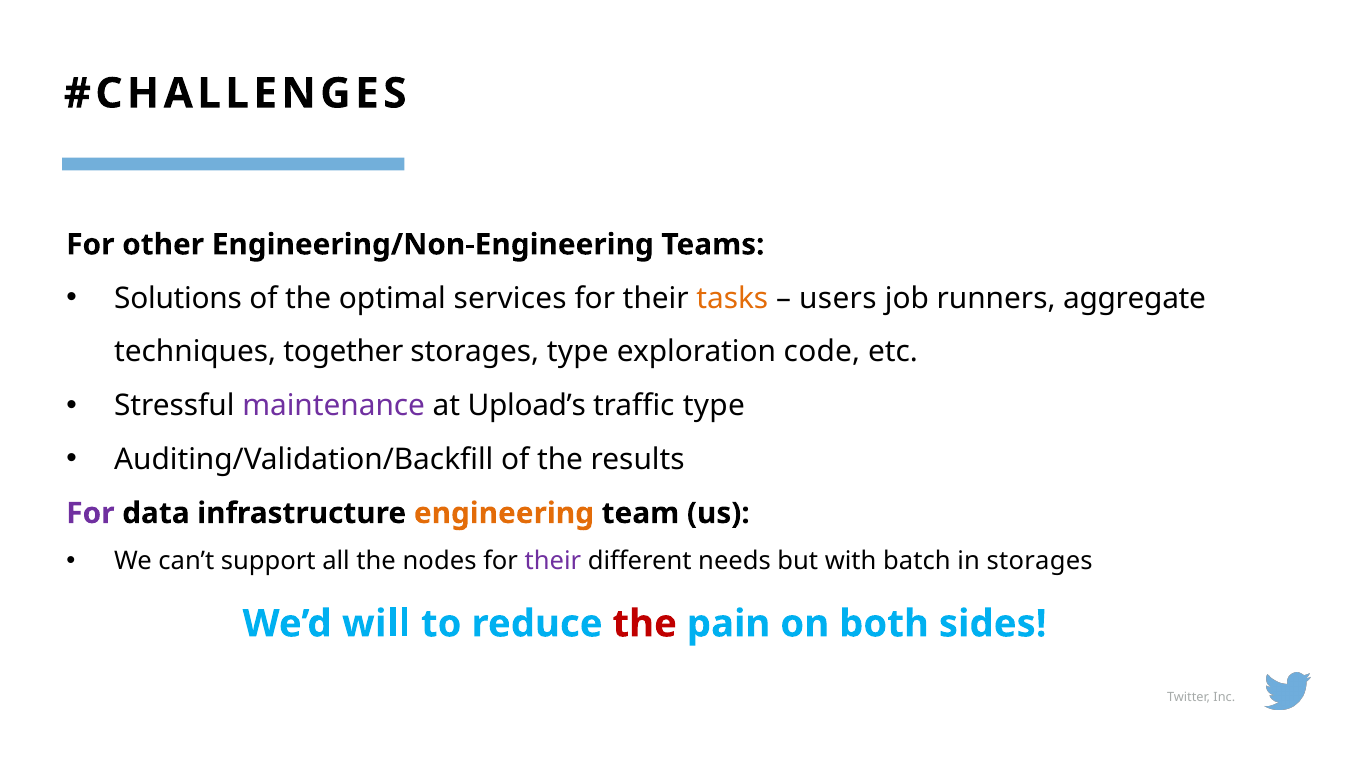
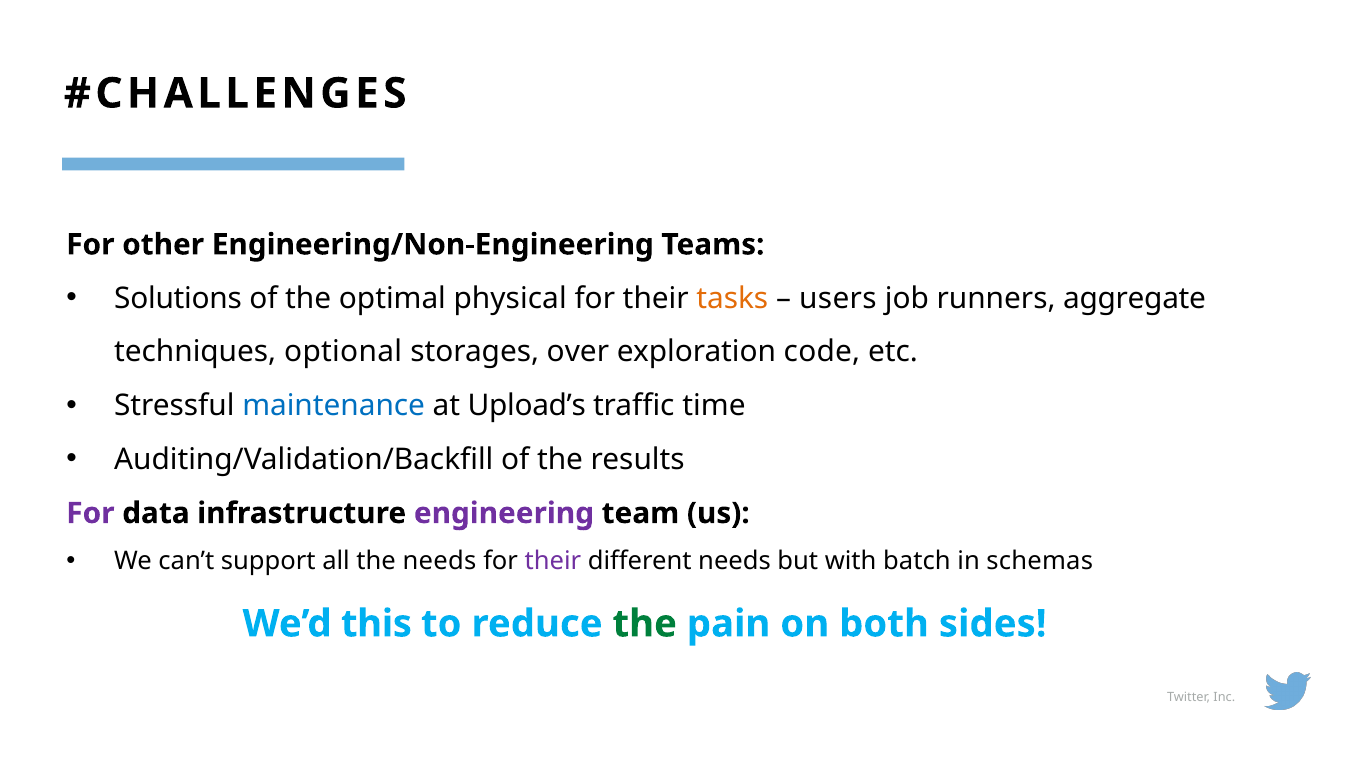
services: services -> physical (510, 298)
together: together -> optional (343, 352)
storages type: type -> over (578, 352)
maintenance colour: purple -> blue (334, 406)
traffic type: type -> time (714, 406)
engineering colour: orange -> purple (504, 513)
the nodes: nodes -> needs (439, 561)
in storages: storages -> schemas (1040, 561)
will: will -> this (376, 624)
the colour: red -> green (645, 624)
